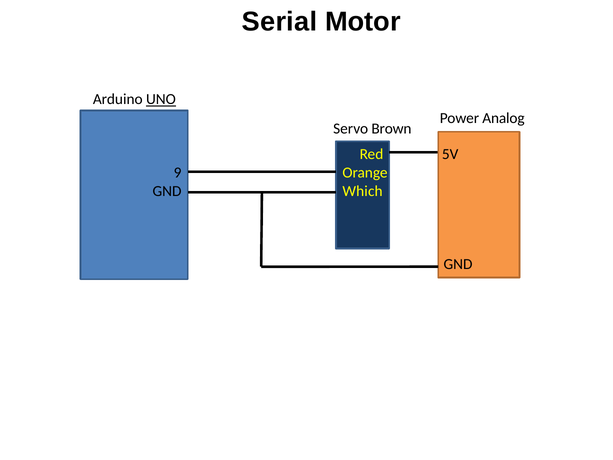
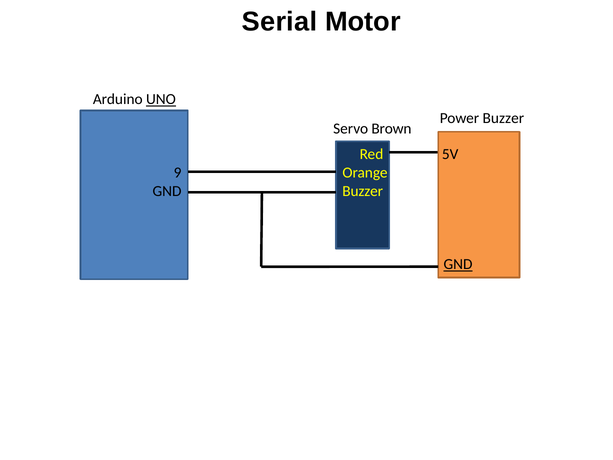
Power Analog: Analog -> Buzzer (503, 118)
Which: Which -> Buzzer (363, 191)
GND underline: none -> present (458, 264)
